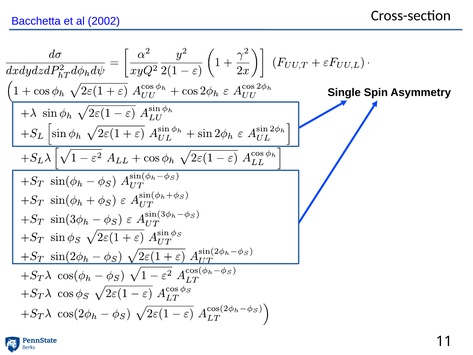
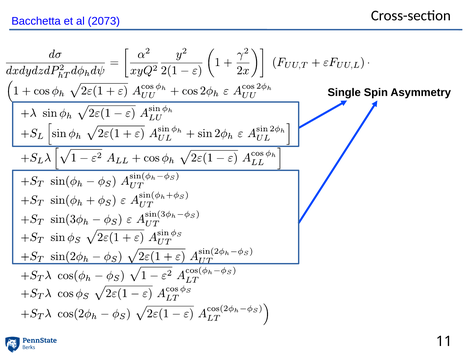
2002: 2002 -> 2073 (104, 21)
